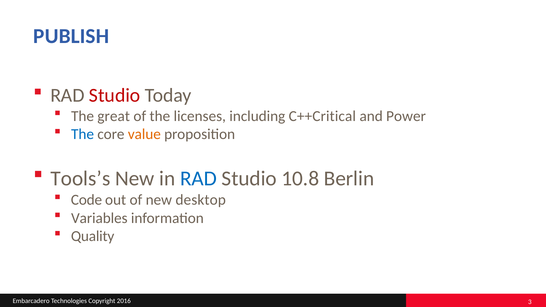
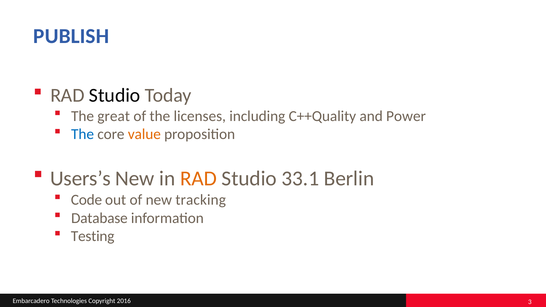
Studio colour: red -> black (115, 95)
C++Critical: C++Critical -> C++Quality (322, 116)
Tools’s: Tools’s -> Users’s (80, 178)
RAD colour: blue -> orange (198, 178)
10.8: 10.8 -> 33.1 (300, 178)
desktop: desktop -> tracking (201, 200)
Variables: Variables -> Database (99, 218)
Quality: Quality -> Testing (93, 236)
